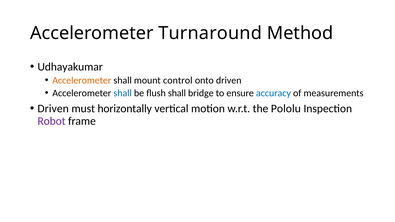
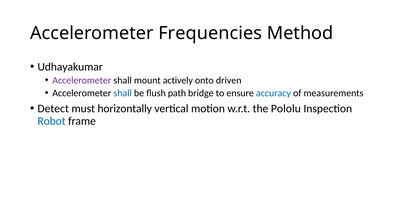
Turnaround: Turnaround -> Frequencies (210, 33)
Accelerometer colour: orange -> purple (82, 80)
control: control -> actively (178, 80)
flush shall: shall -> path (177, 93)
Driven: Driven -> Detect (53, 109)
Robot colour: purple -> blue (52, 121)
